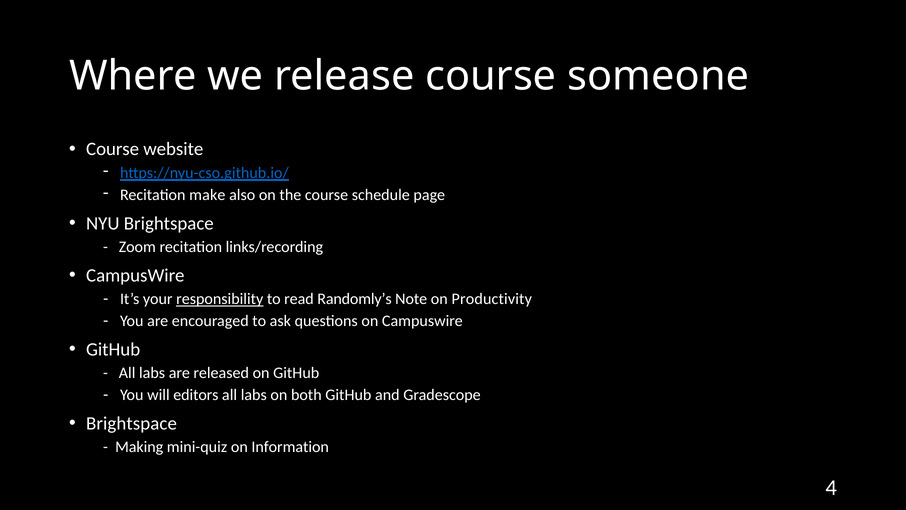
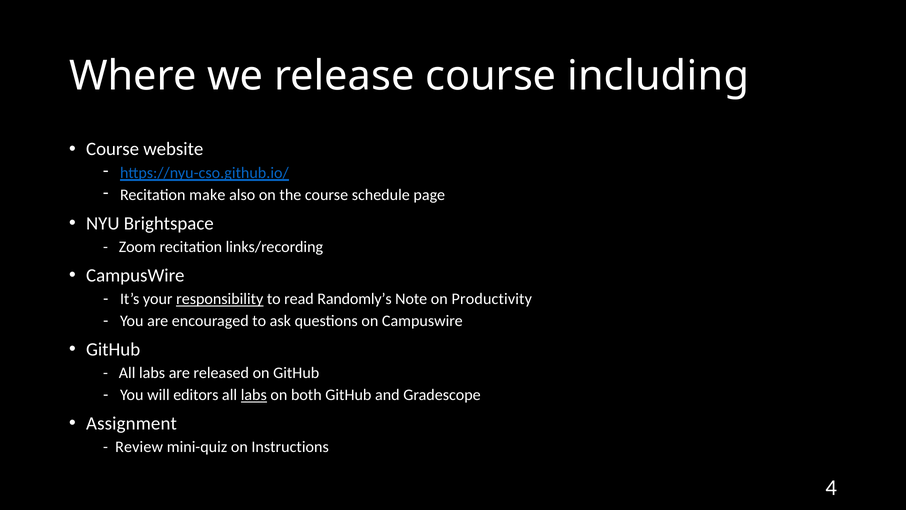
someone: someone -> including (658, 76)
labs underline: none -> present (254, 395)
Brightspace: Brightspace -> Assignment (131, 423)
Making: Making -> Review (139, 447)
Information: Information -> Instructions (290, 447)
